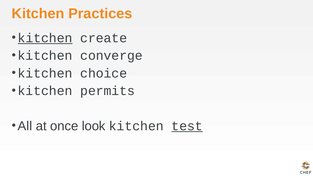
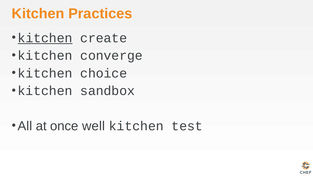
permits: permits -> sandbox (108, 91)
look: look -> well (94, 126)
test underline: present -> none (187, 126)
